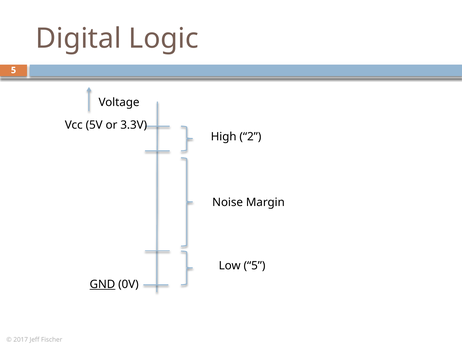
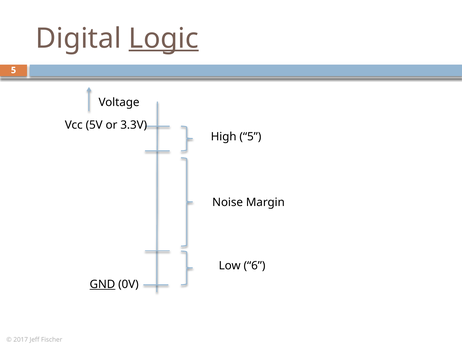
Logic underline: none -> present (164, 39)
High 2: 2 -> 5 (250, 137)
Low 5: 5 -> 6 (255, 266)
